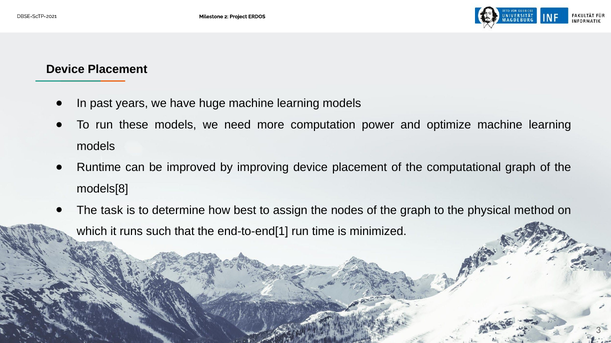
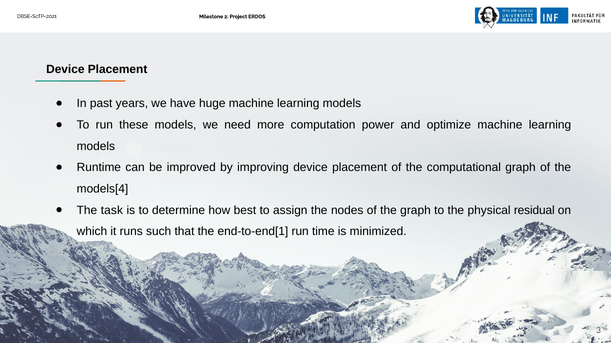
models[8: models[8 -> models[4 (102, 189)
method: method -> residual (534, 211)
